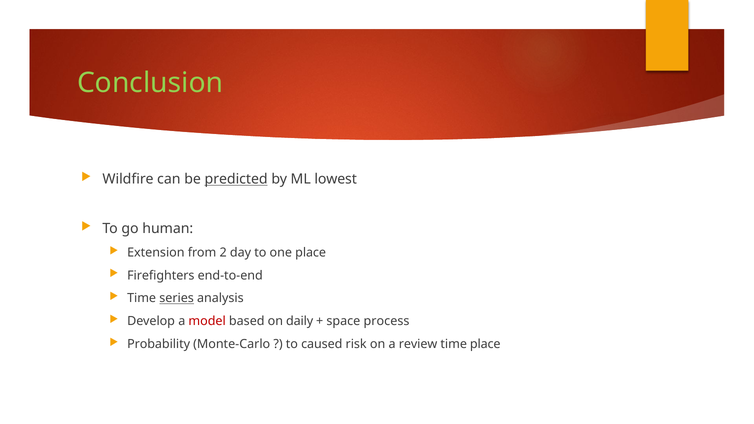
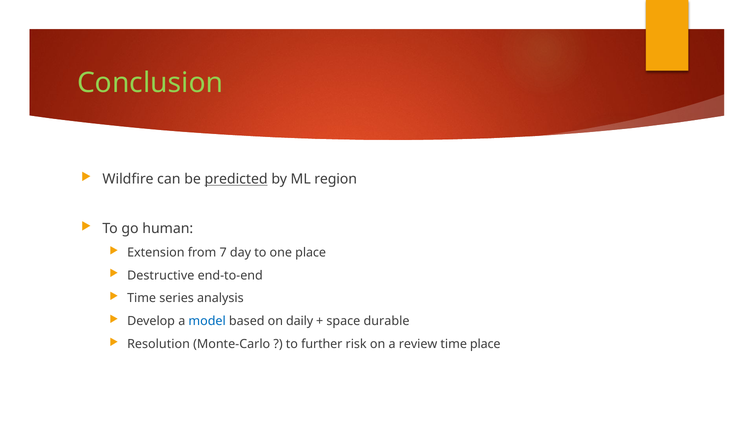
lowest: lowest -> region (336, 179)
2: 2 -> 7 (223, 253)
Firefighters: Firefighters -> Destructive (161, 276)
series underline: present -> none (177, 298)
model colour: red -> blue (207, 321)
process: process -> durable (387, 321)
Probability: Probability -> Resolution (159, 344)
caused: caused -> further (322, 344)
